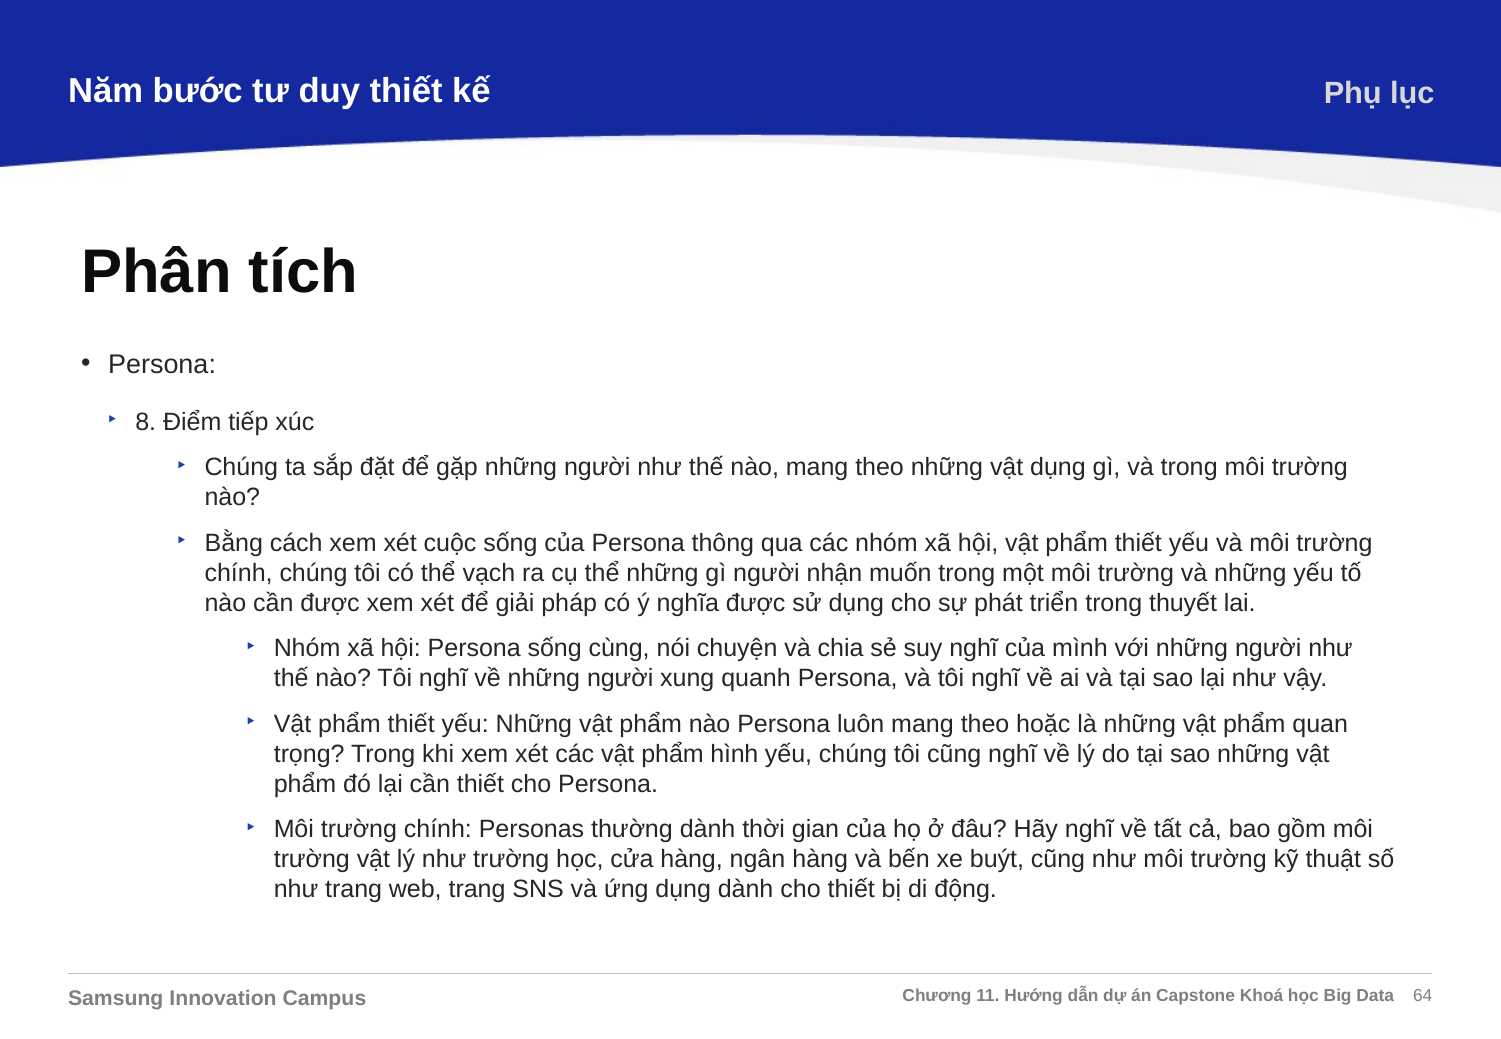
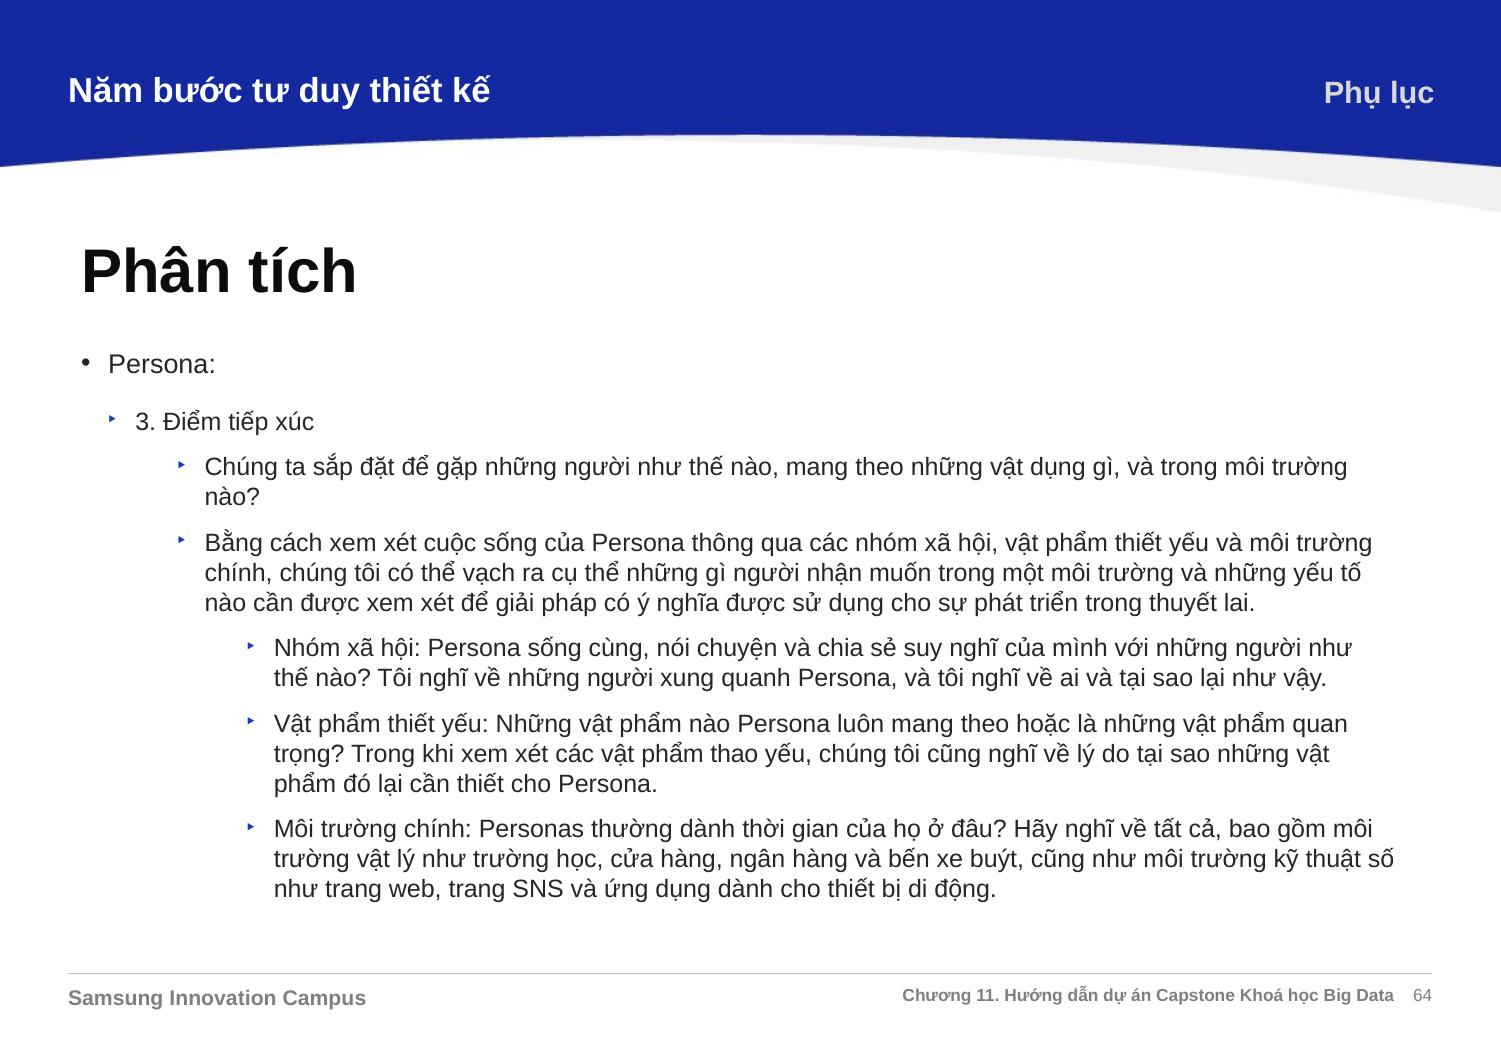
8: 8 -> 3 (146, 422)
hình: hình -> thao (734, 754)
